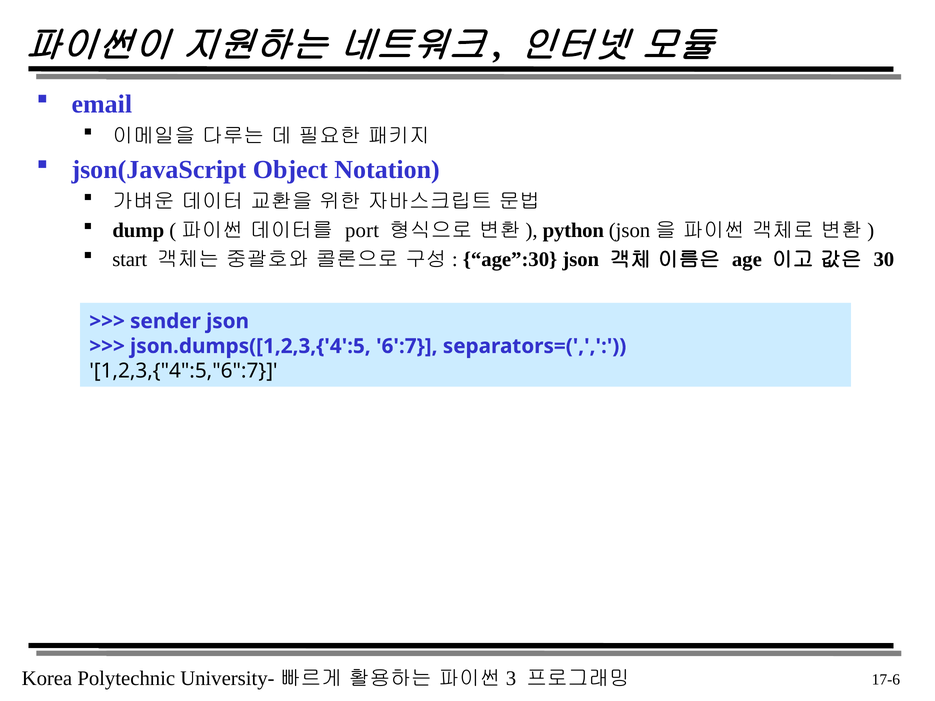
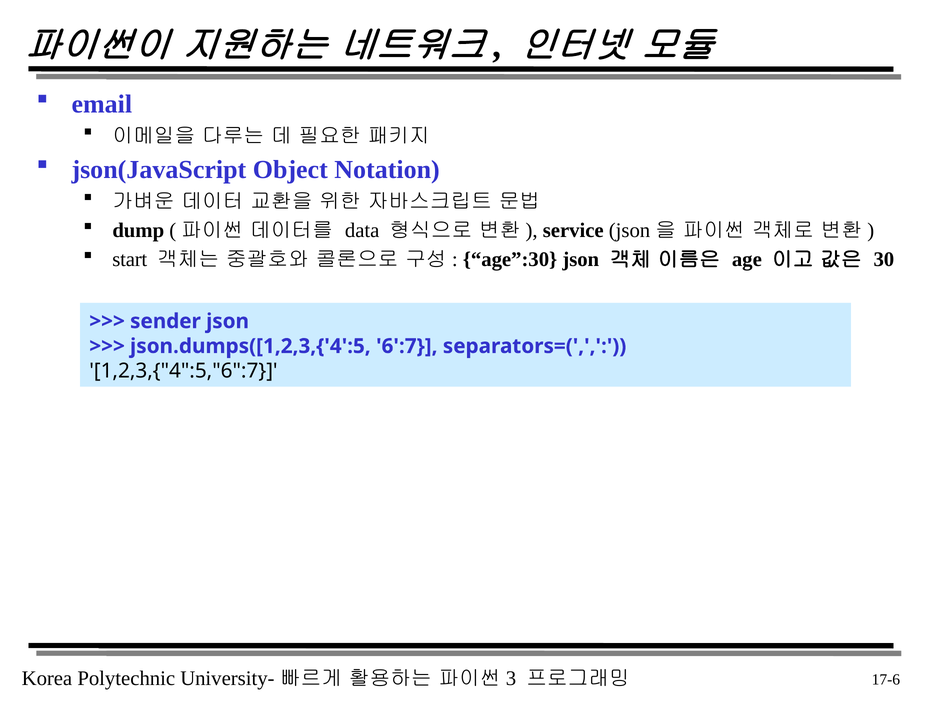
port: port -> data (362, 231)
python: python -> service (573, 231)
